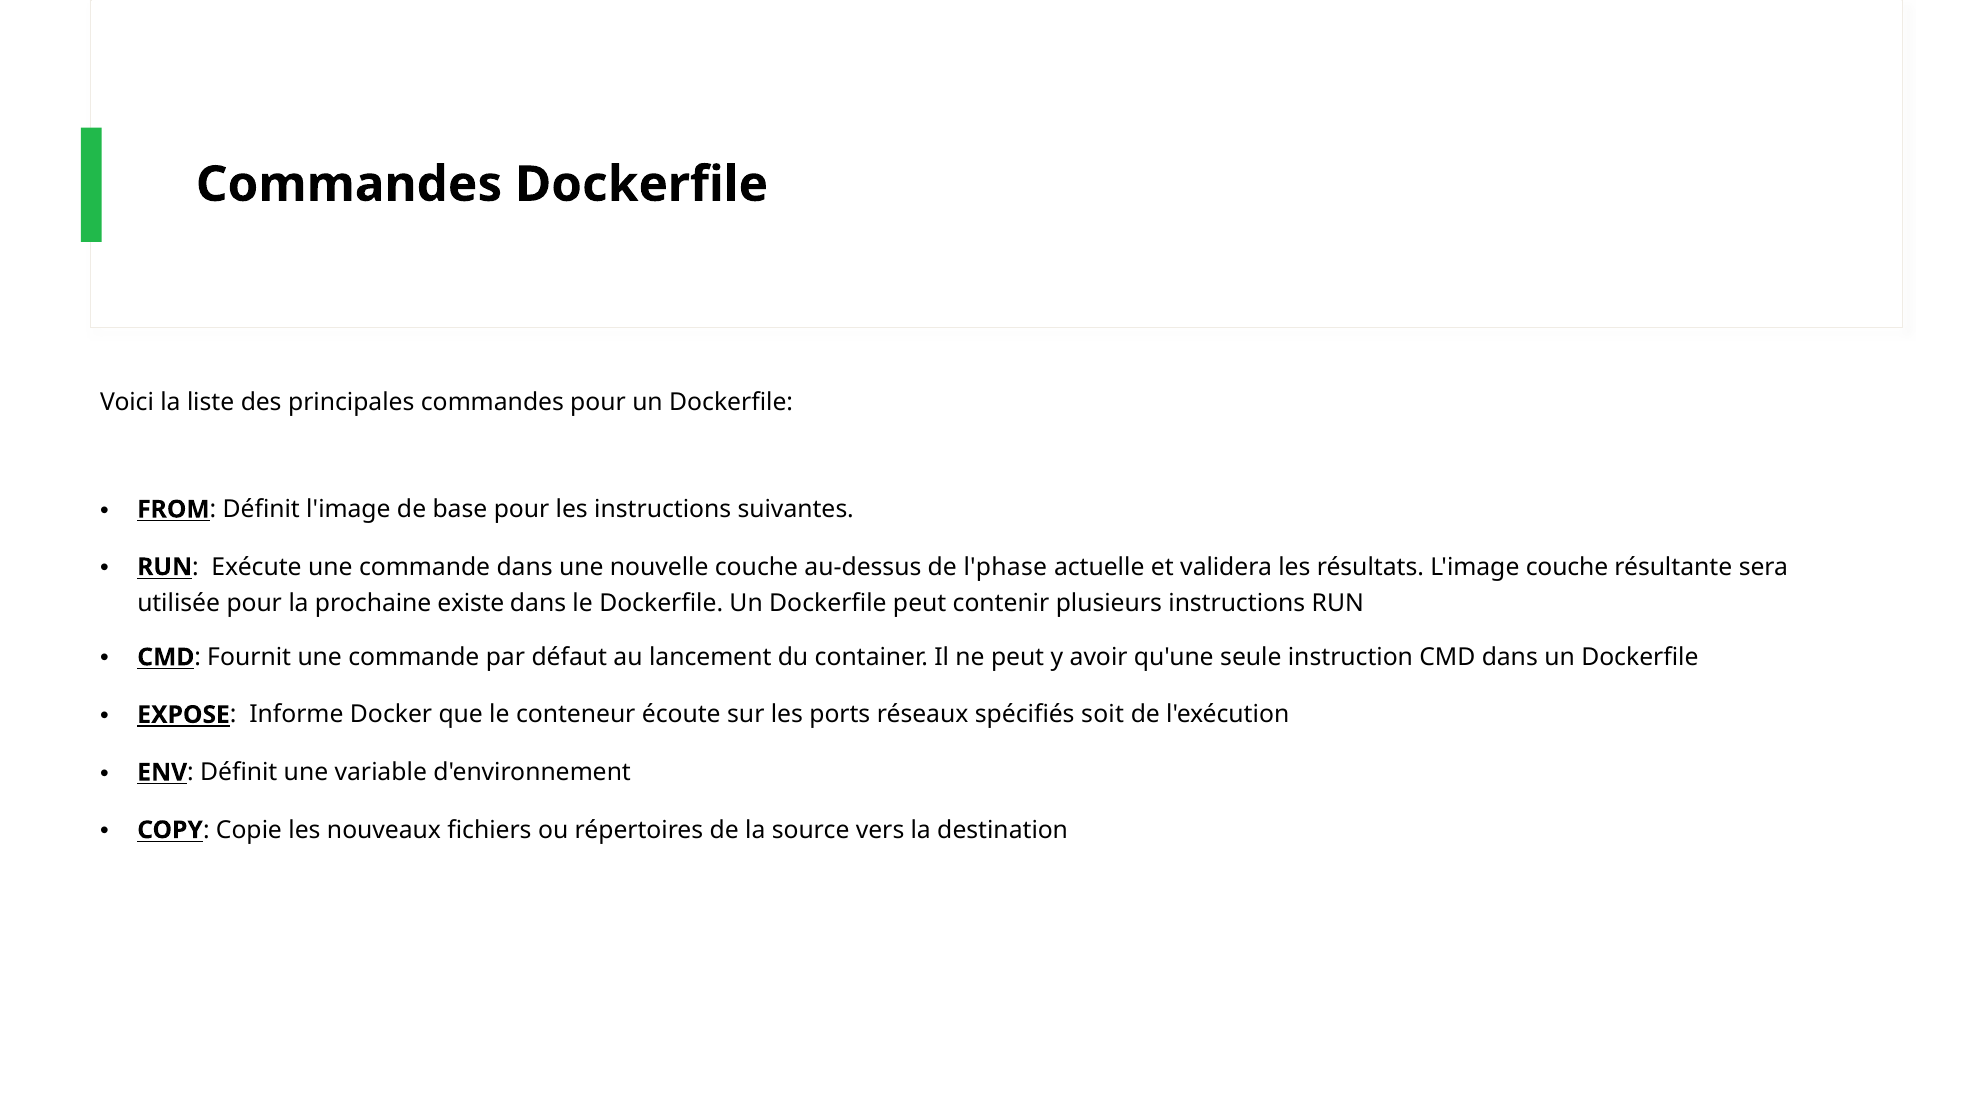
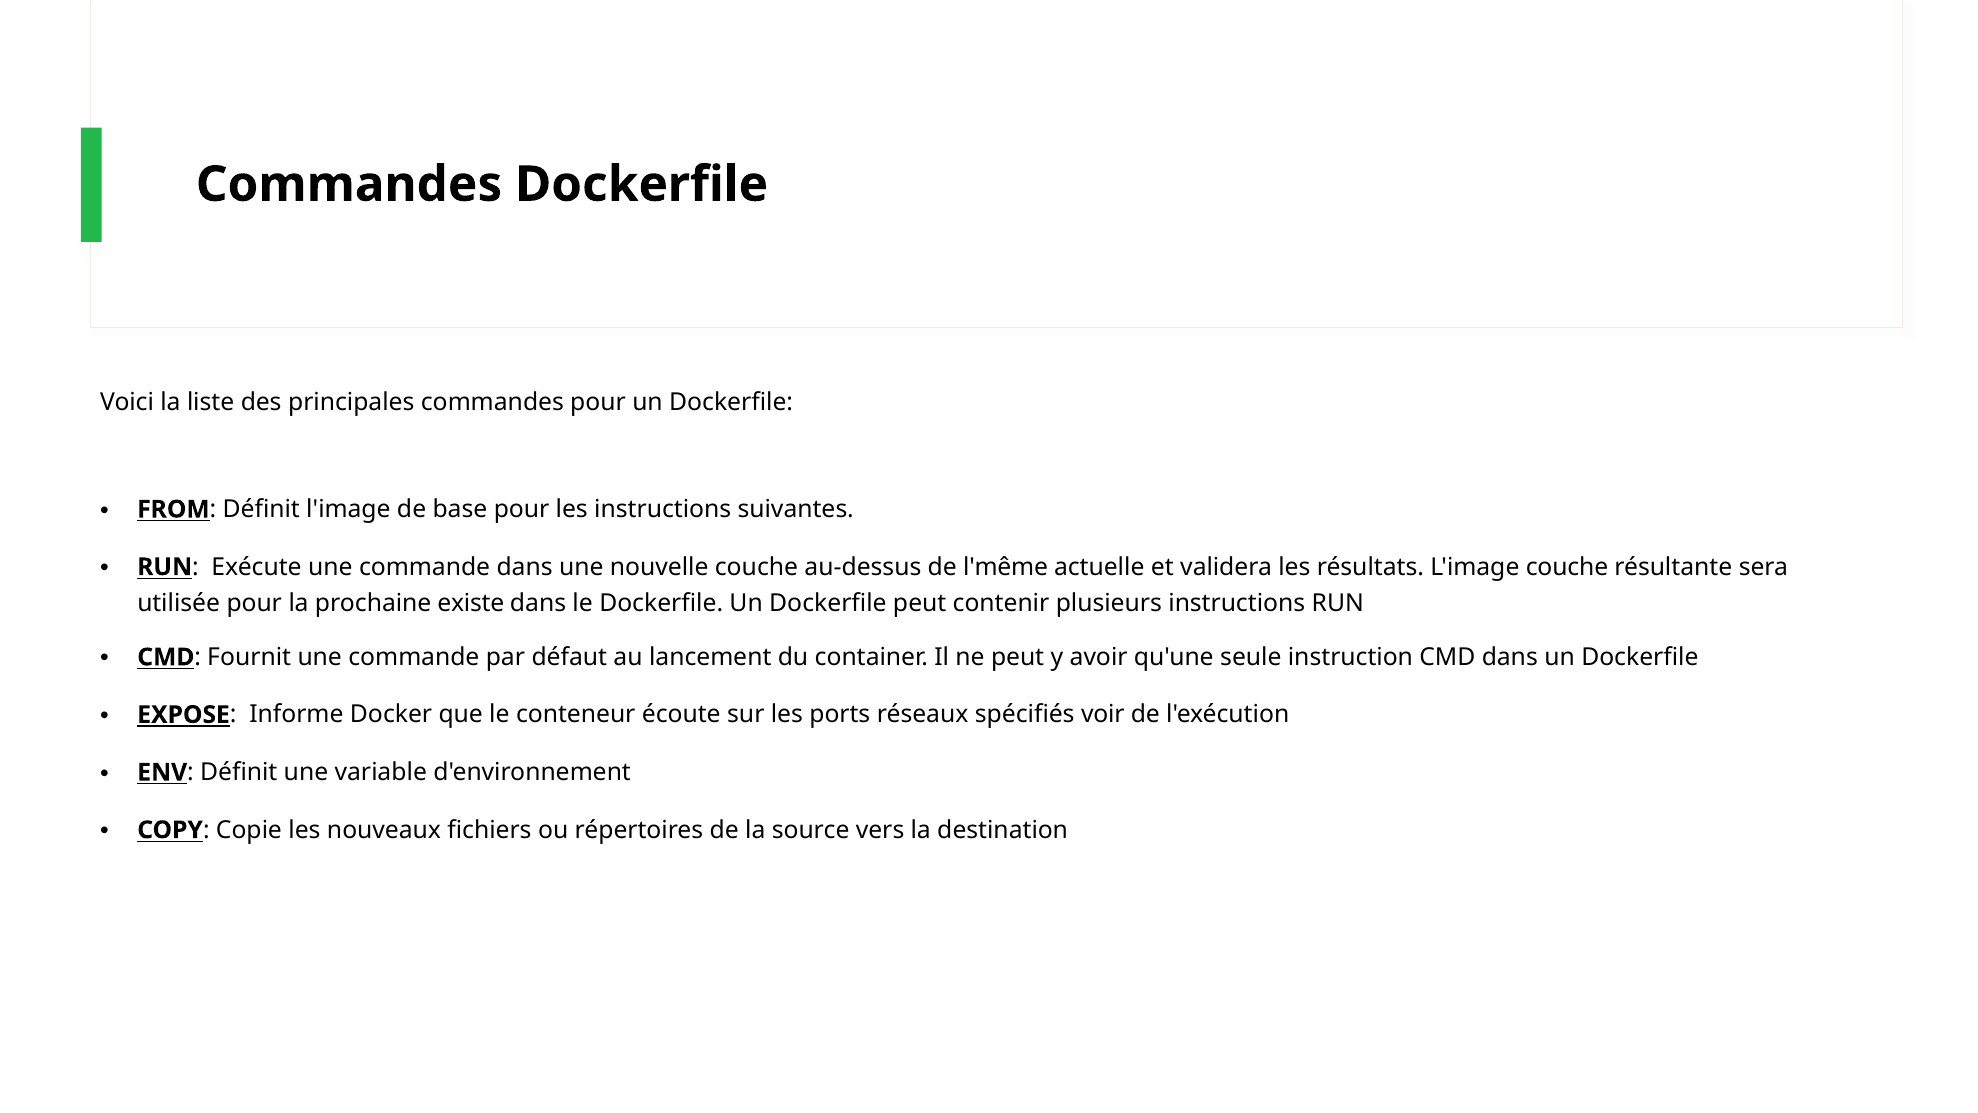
l'phase: l'phase -> l'même (1006, 567)
soit: soit -> voir (1103, 715)
